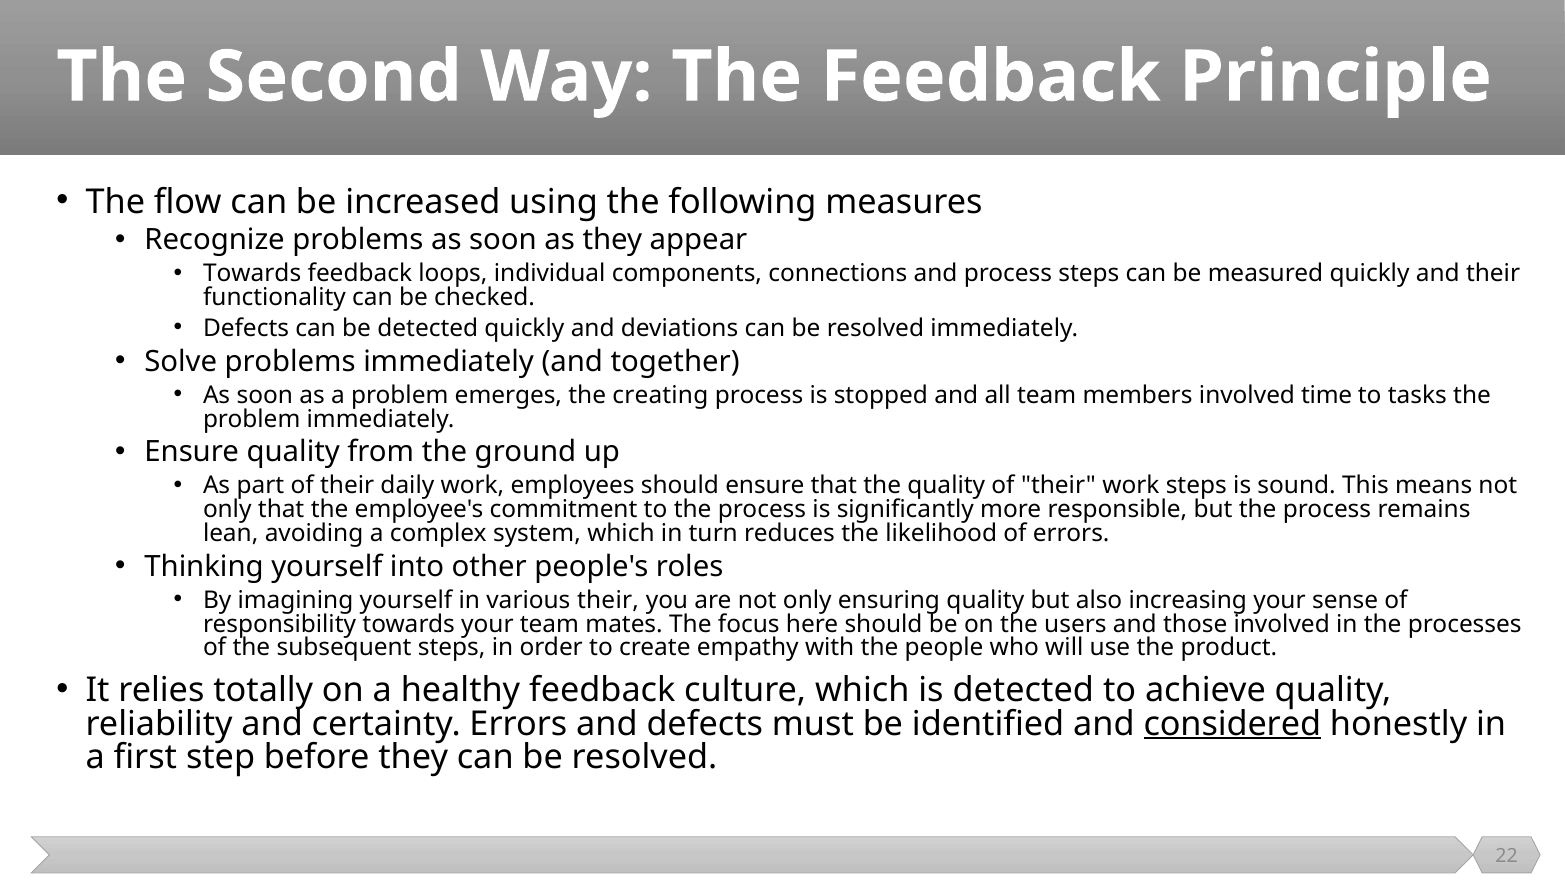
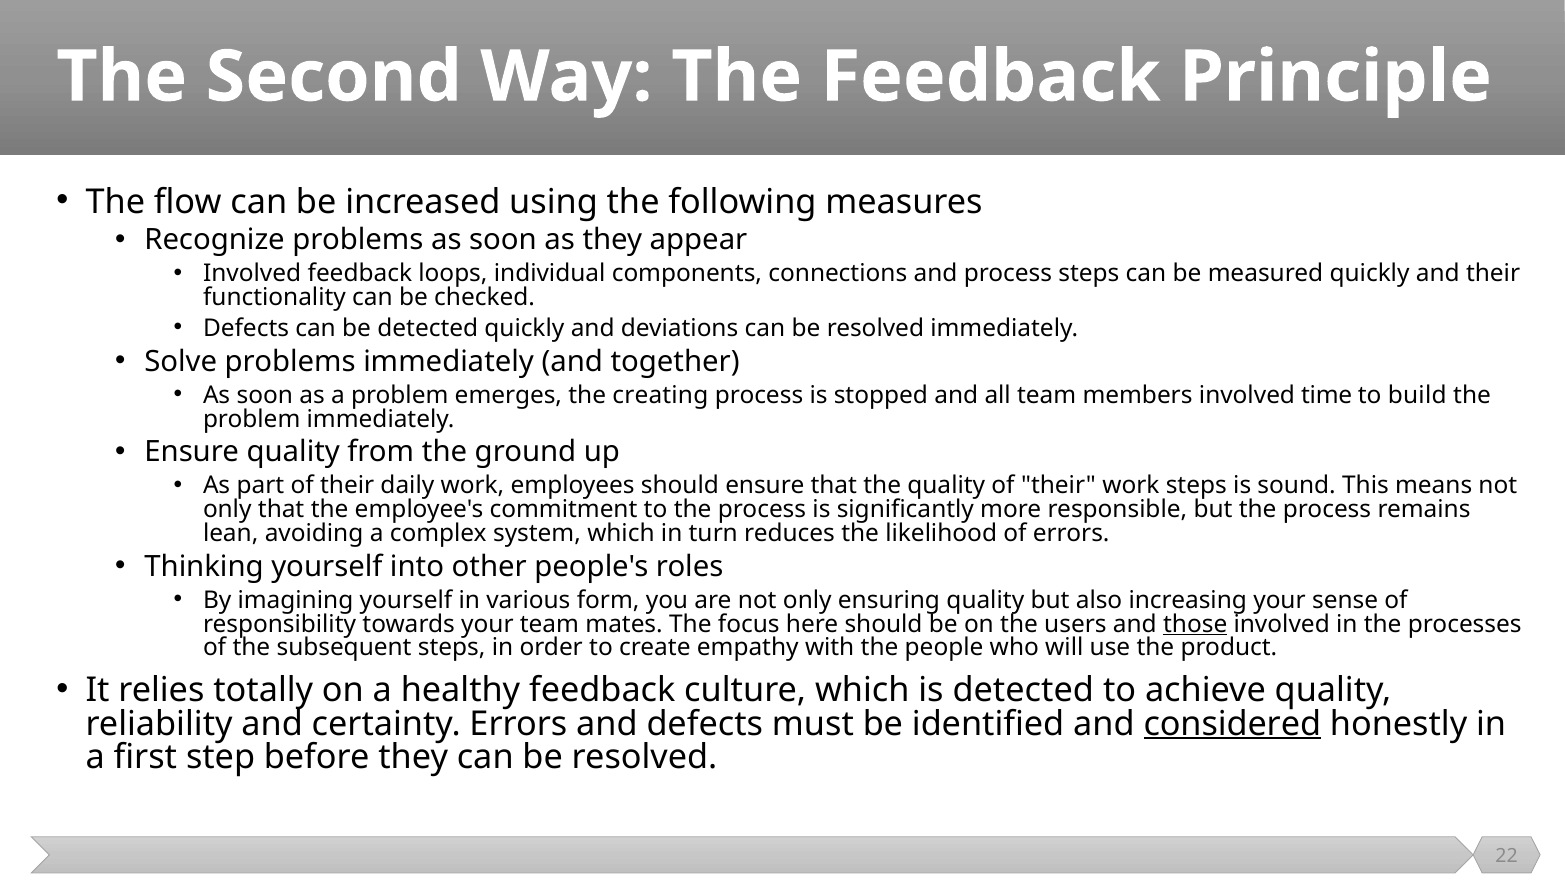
Towards: Towards -> Involved (252, 274)
tasks: tasks -> build (1417, 395)
various their: their -> form (608, 600)
those underline: none -> present (1195, 624)
